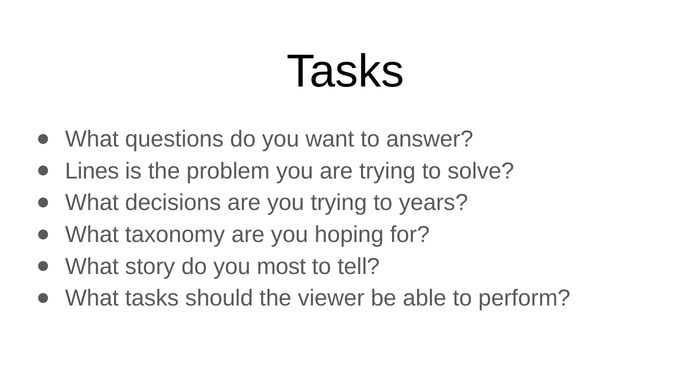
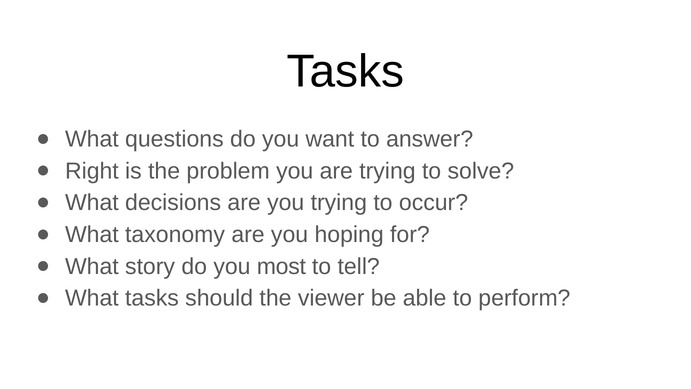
Lines: Lines -> Right (92, 171)
years: years -> occur (434, 203)
